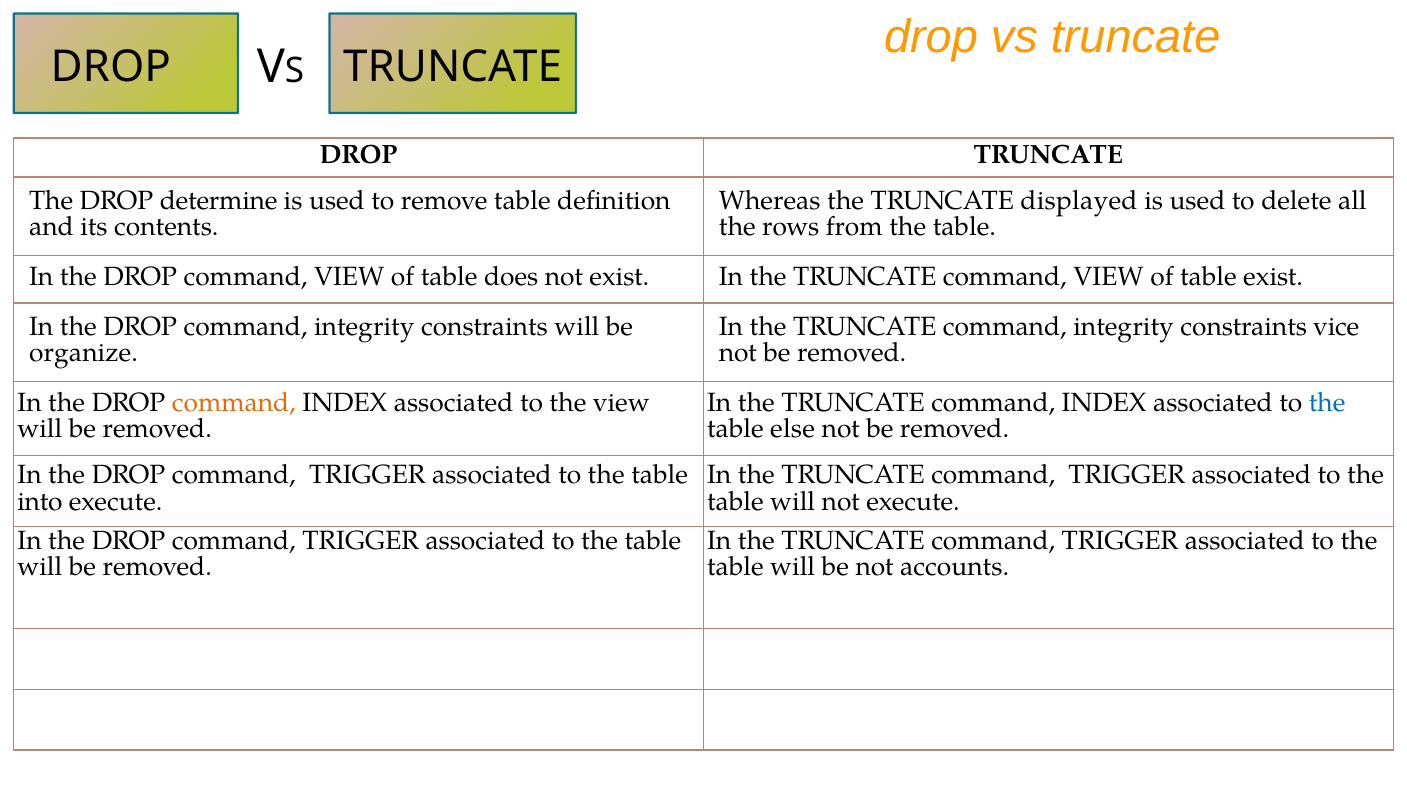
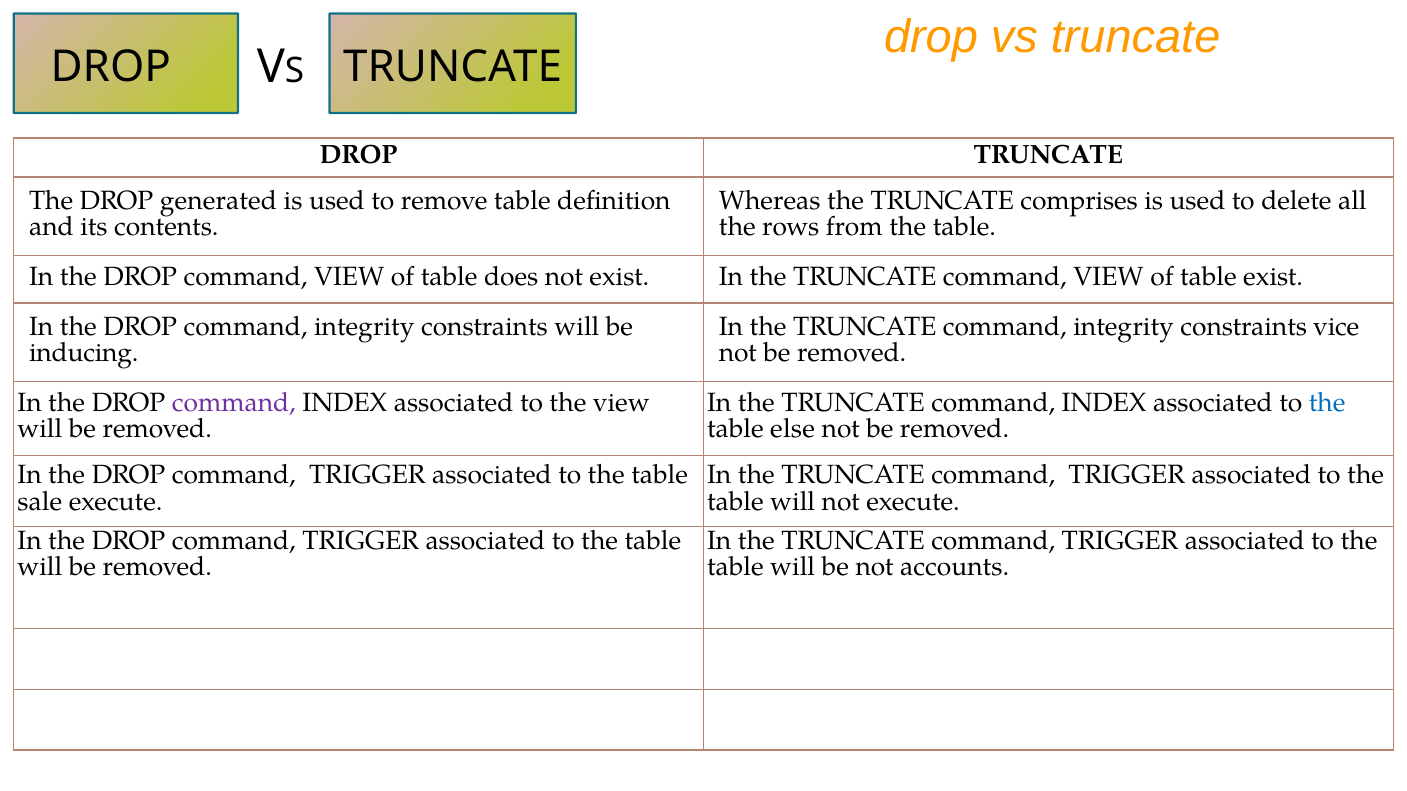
determine: determine -> generated (218, 200)
displayed: displayed -> comprises (1079, 200)
organize: organize -> inducing (84, 353)
command colour: orange -> purple (234, 403)
into: into -> sale (40, 502)
